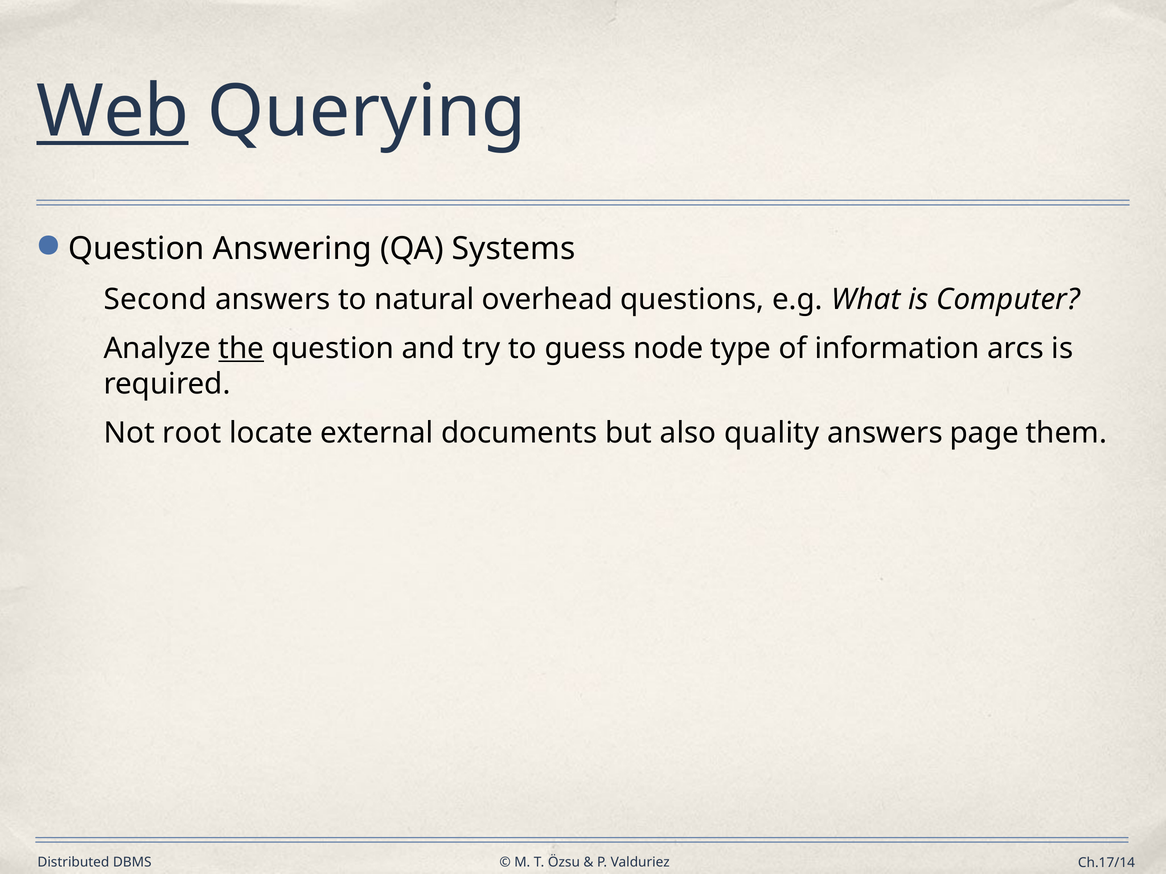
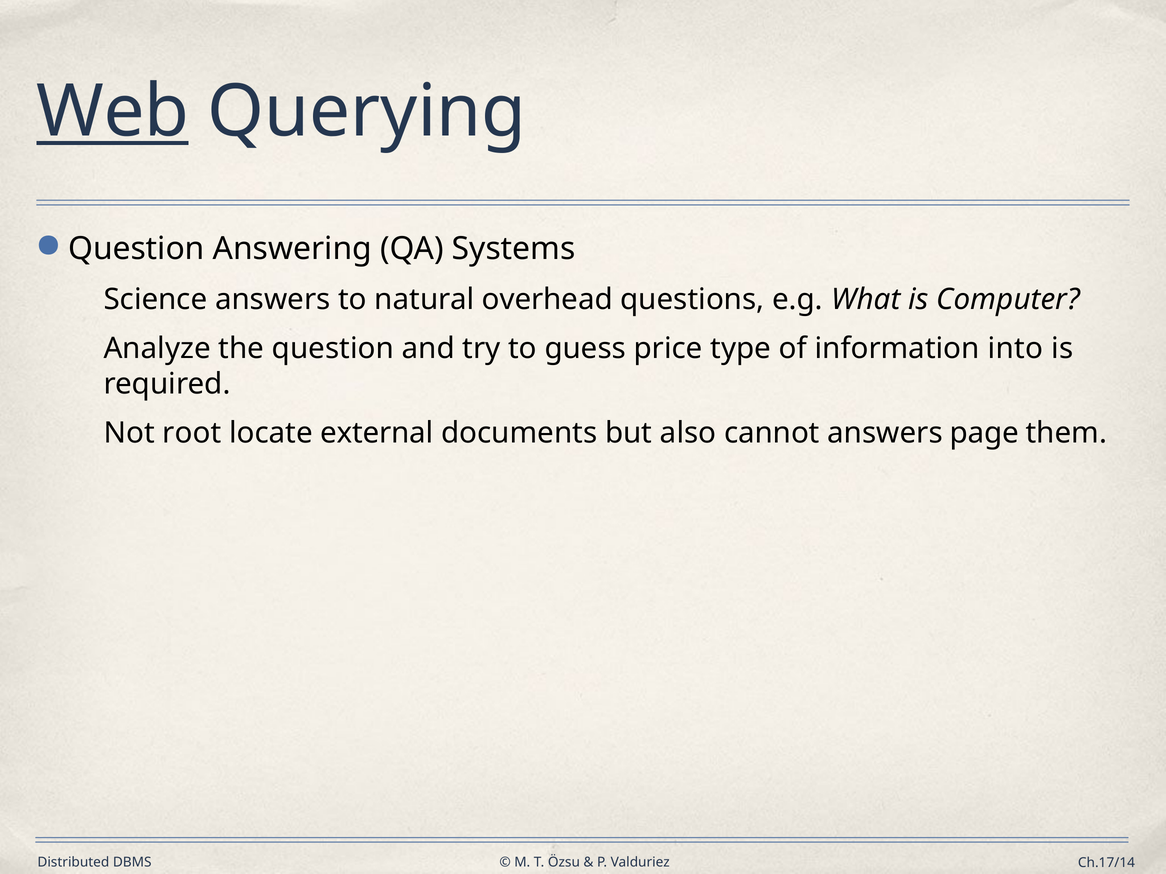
Second: Second -> Science (155, 299)
the underline: present -> none (241, 349)
node: node -> price (668, 349)
arcs: arcs -> into (1015, 349)
quality: quality -> cannot (772, 433)
